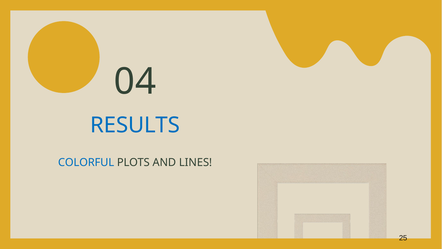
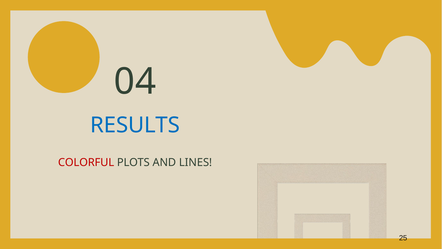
COLORFUL colour: blue -> red (86, 162)
